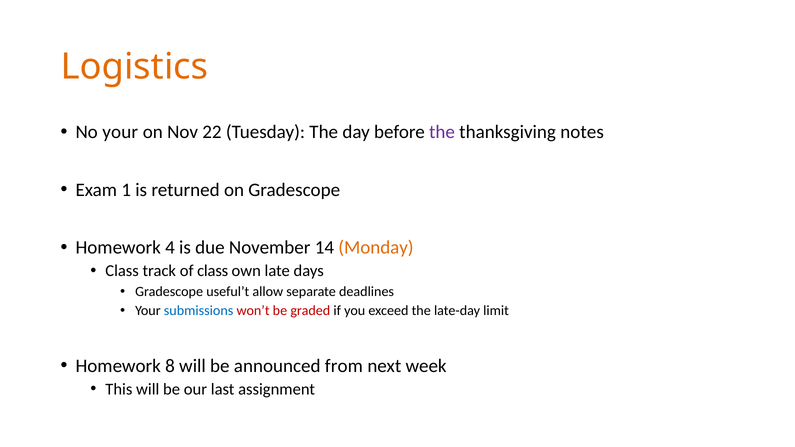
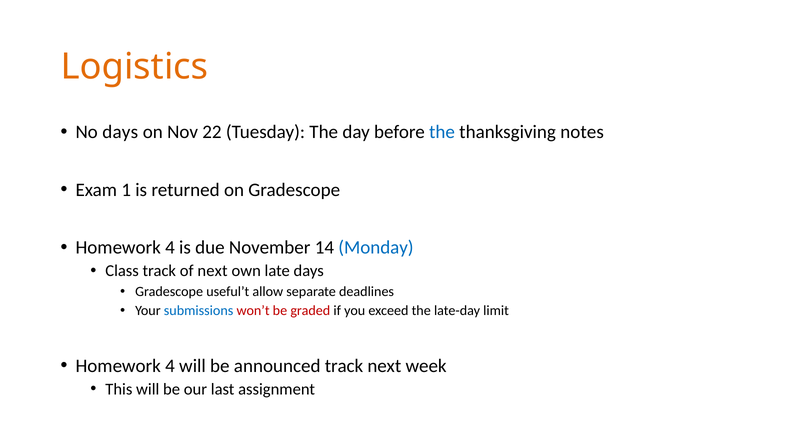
No your: your -> days (120, 132)
the colour: purple -> blue (442, 132)
Monday colour: orange -> blue (376, 248)
of class: class -> next (213, 271)
8: 8 -> 4 (170, 366)
announced from: from -> track (344, 366)
